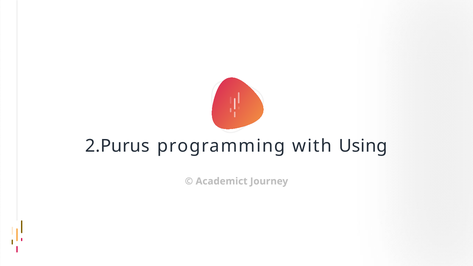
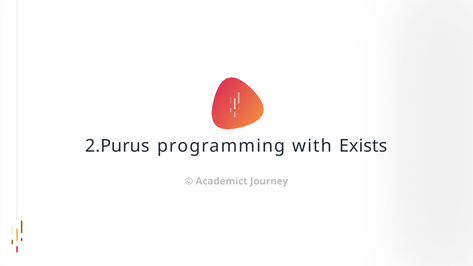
Using: Using -> Exists (363, 146)
